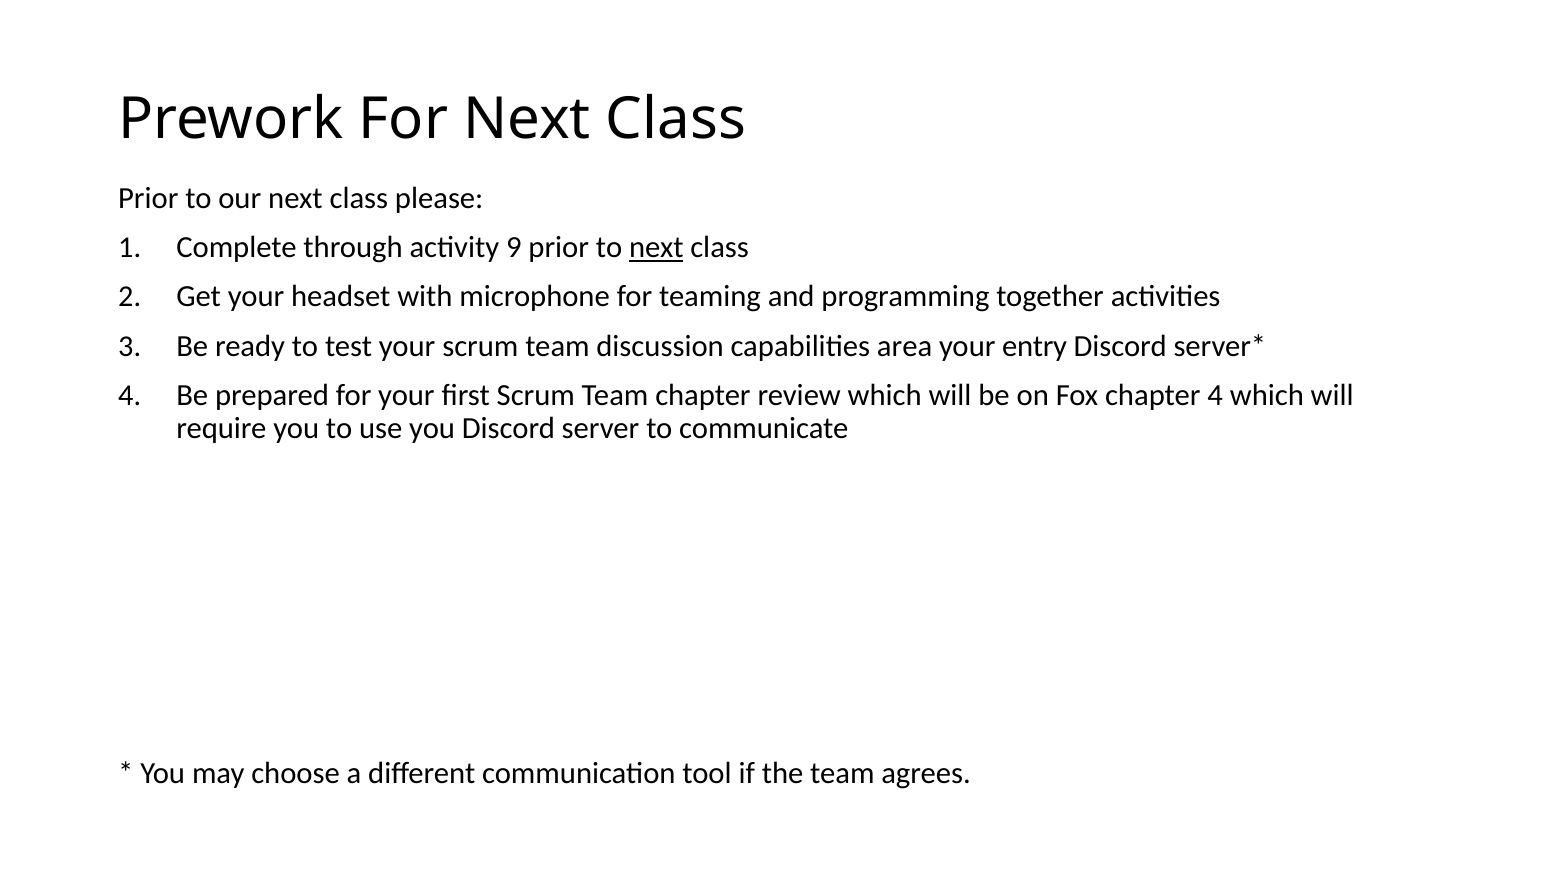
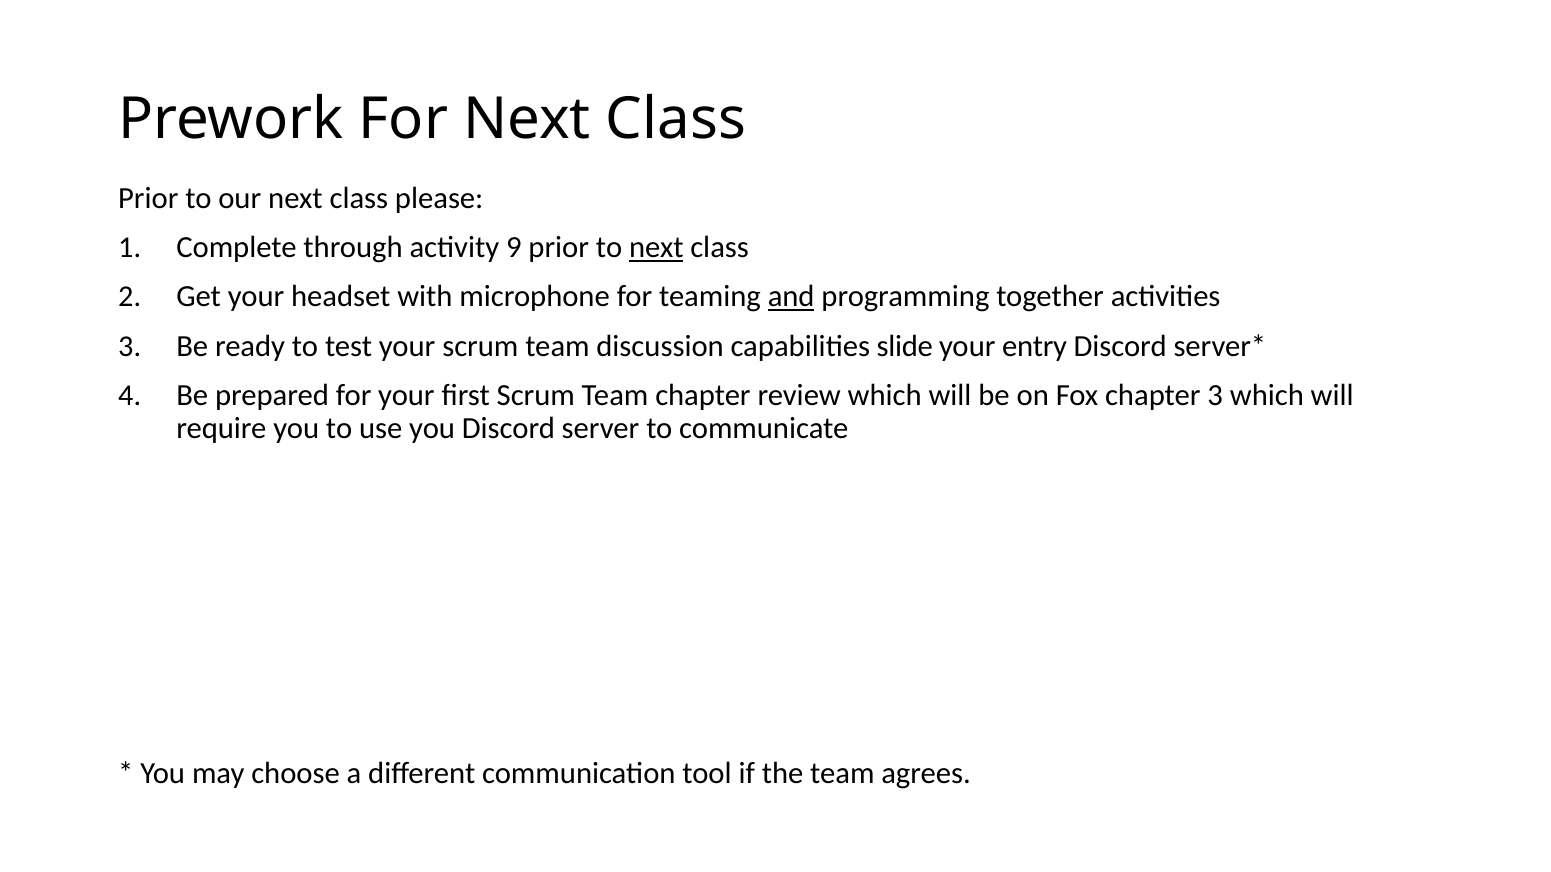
and underline: none -> present (791, 297)
area: area -> slide (905, 346)
chapter 4: 4 -> 3 (1215, 395)
